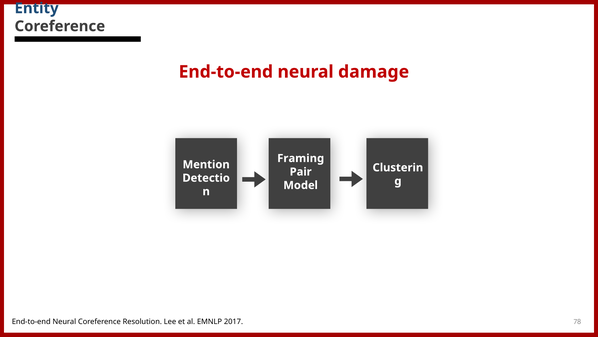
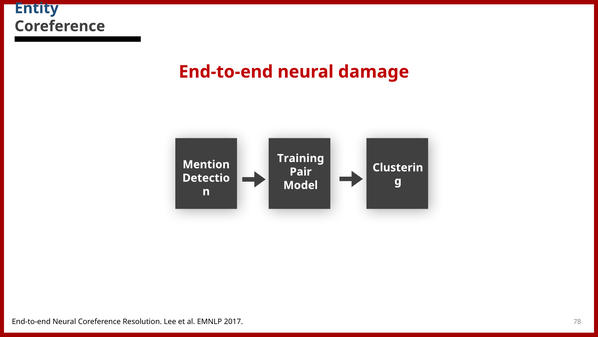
Framing: Framing -> Training (301, 158)
